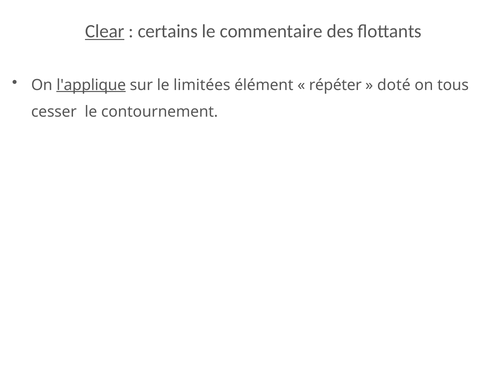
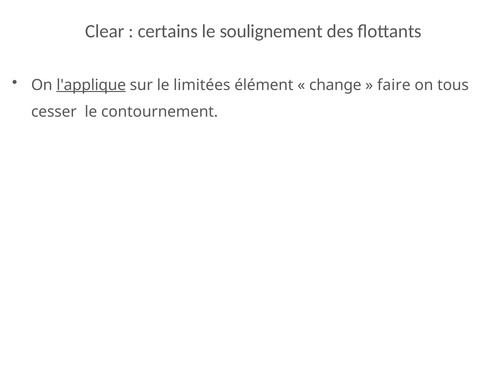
Clear underline: present -> none (105, 31)
commentaire: commentaire -> soulignement (271, 31)
répéter: répéter -> change (335, 85)
doté: doté -> faire (394, 85)
